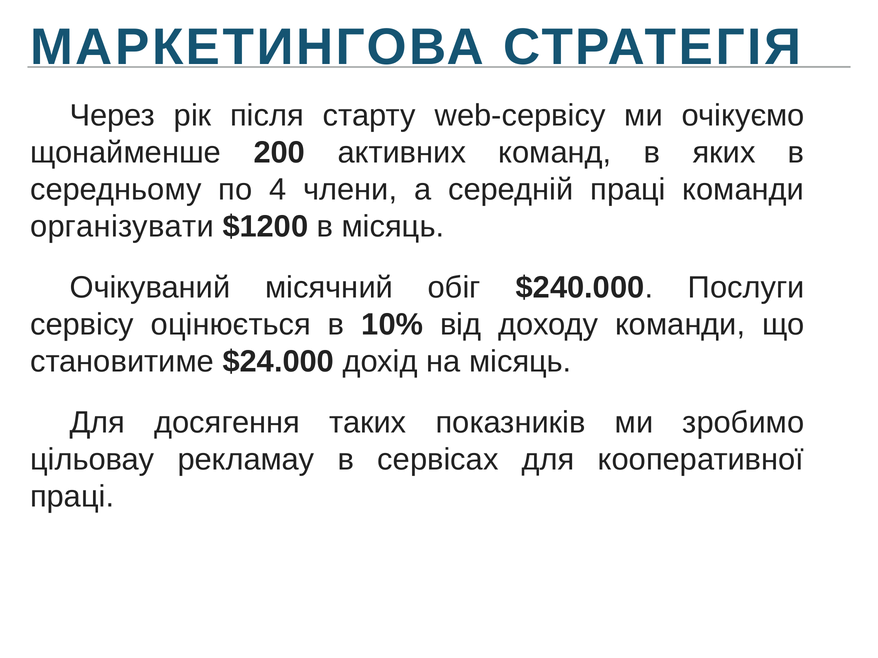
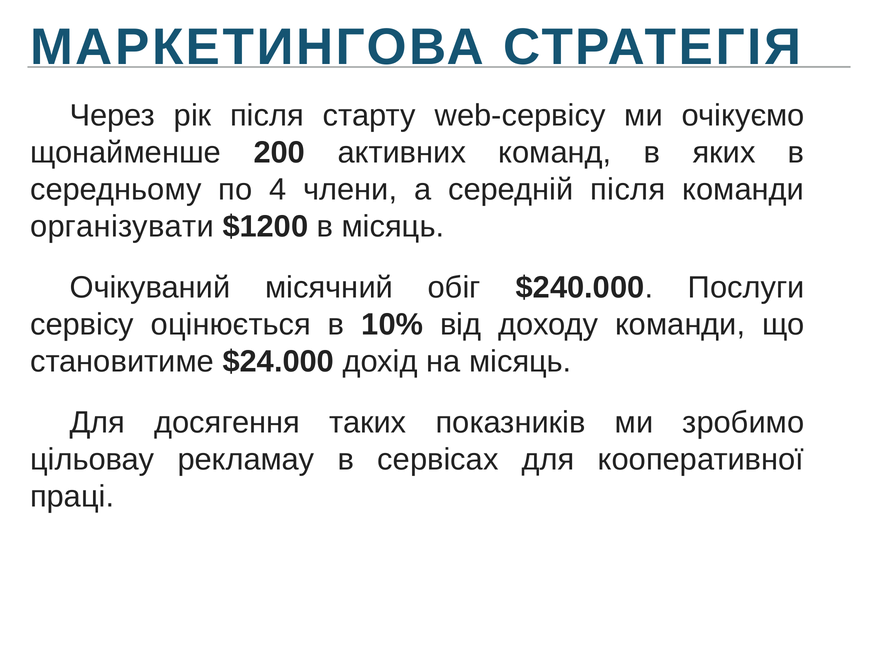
середній праці: праці -> після (628, 190)
